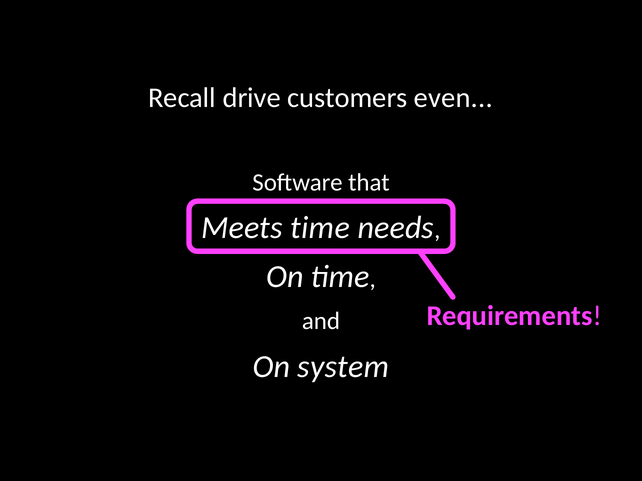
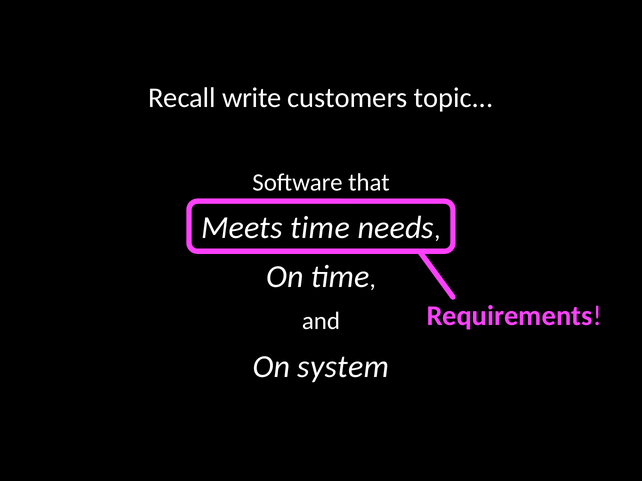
drive: drive -> write (252, 98)
even: even -> topic (453, 98)
